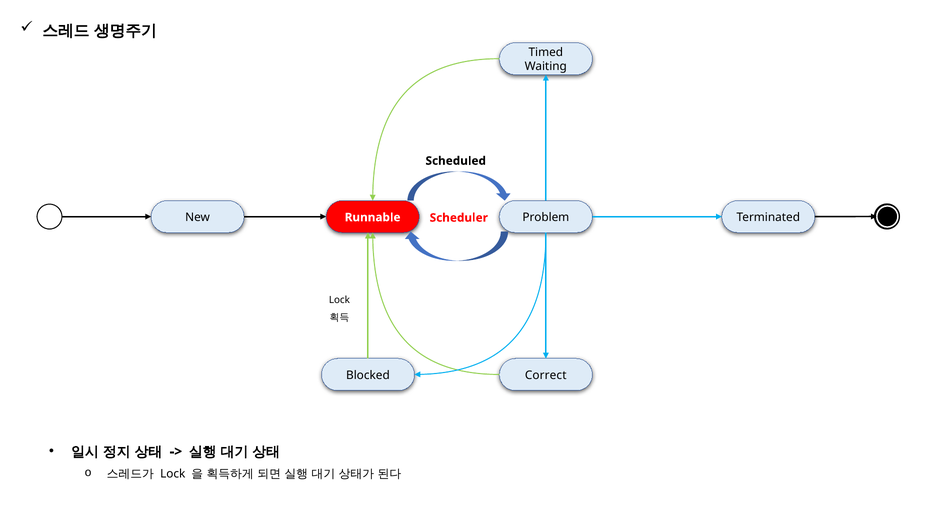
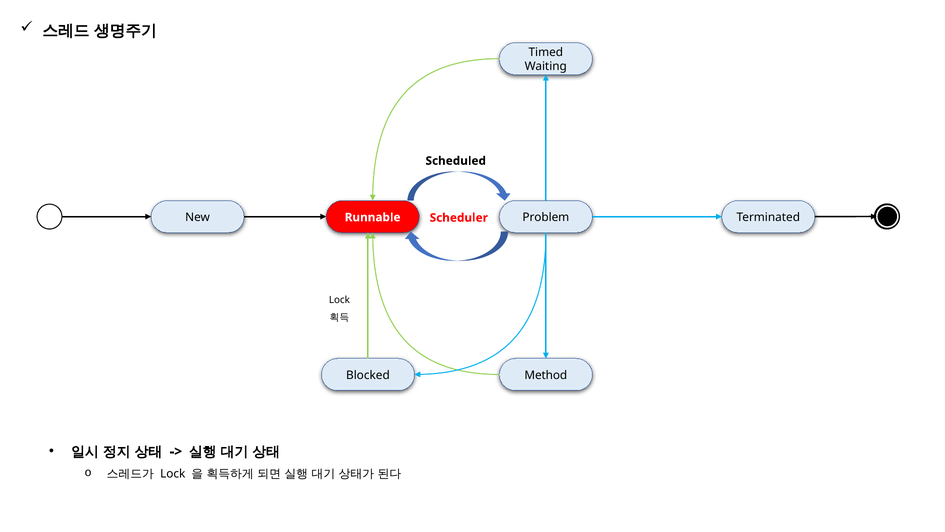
Correct: Correct -> Method (546, 375)
